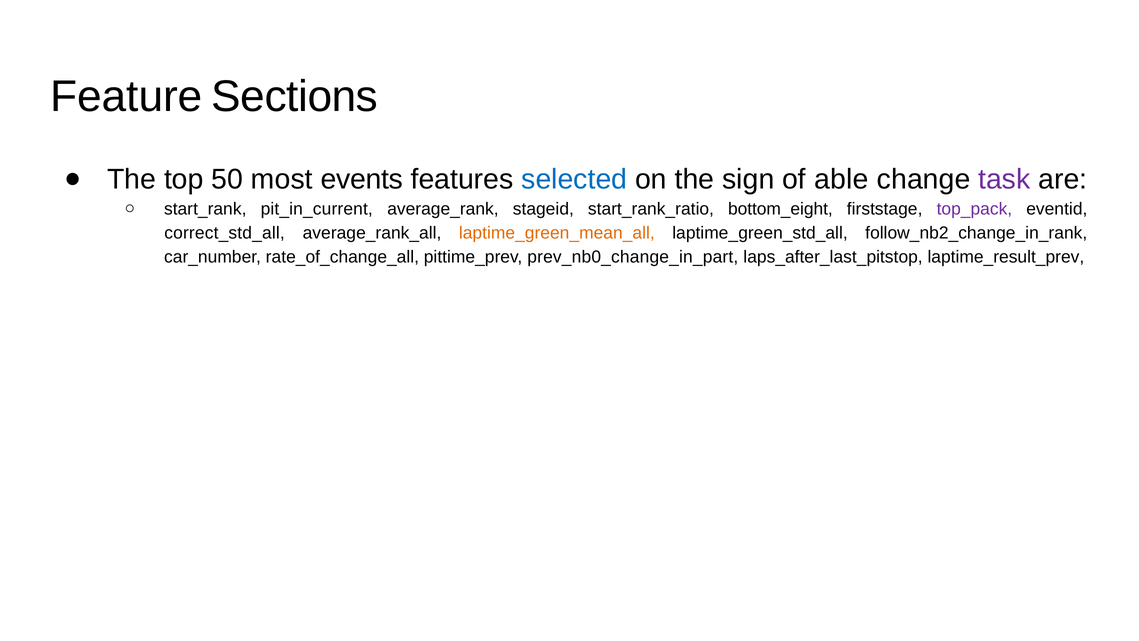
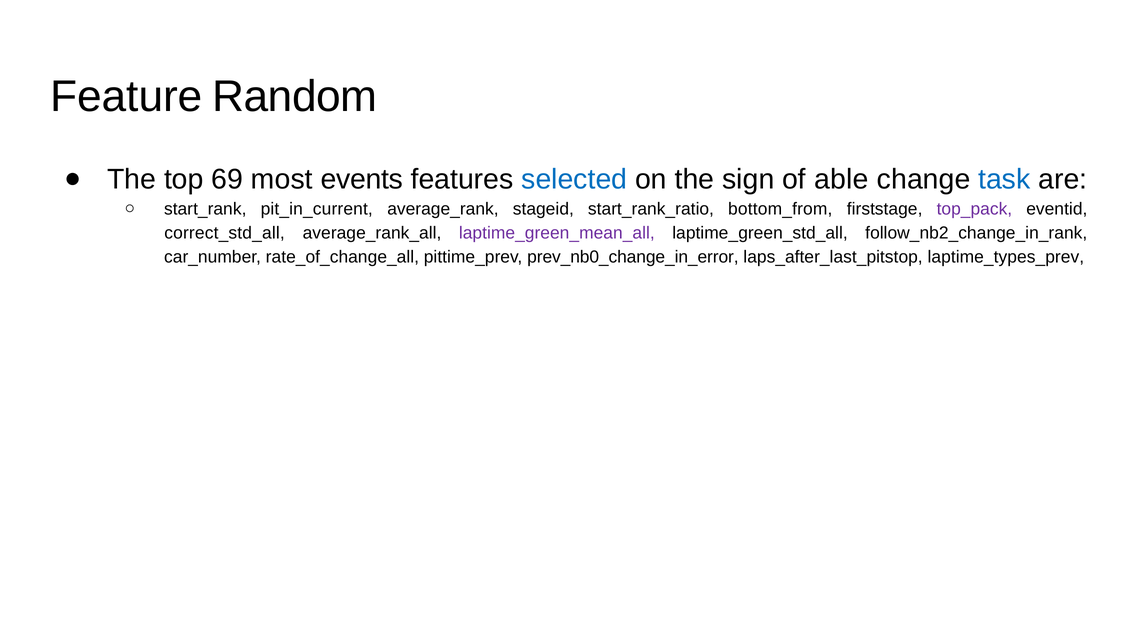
Sections: Sections -> Random (295, 97)
50: 50 -> 69 (227, 179)
task colour: purple -> blue (1004, 179)
bottom_eight: bottom_eight -> bottom_from (780, 209)
laptime_green_mean_all colour: orange -> purple (557, 233)
prev_nb0_change_in_part: prev_nb0_change_in_part -> prev_nb0_change_in_error (633, 257)
laptime_result_prev: laptime_result_prev -> laptime_types_prev (1006, 257)
